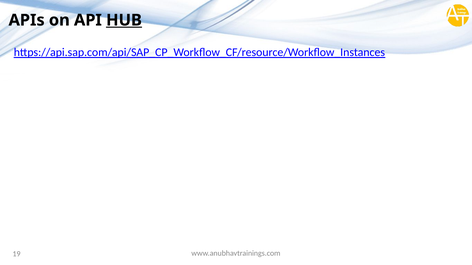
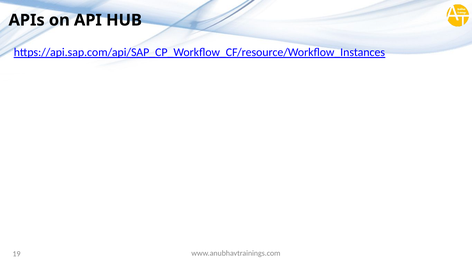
HUB underline: present -> none (124, 20)
